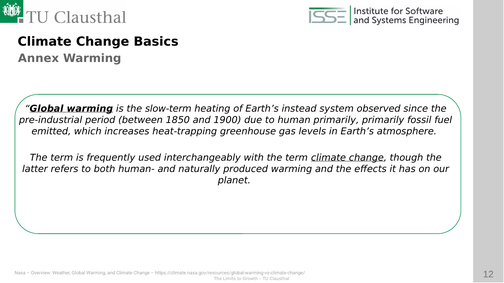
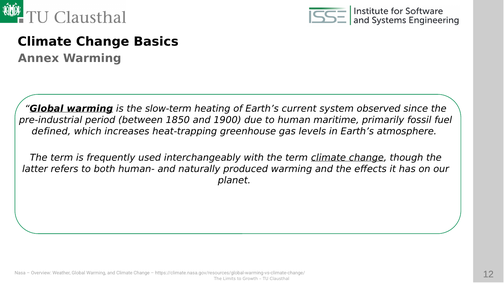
instead: instead -> current (299, 109)
human primarily: primarily -> maritime (336, 120)
emitted: emitted -> defined (51, 131)
